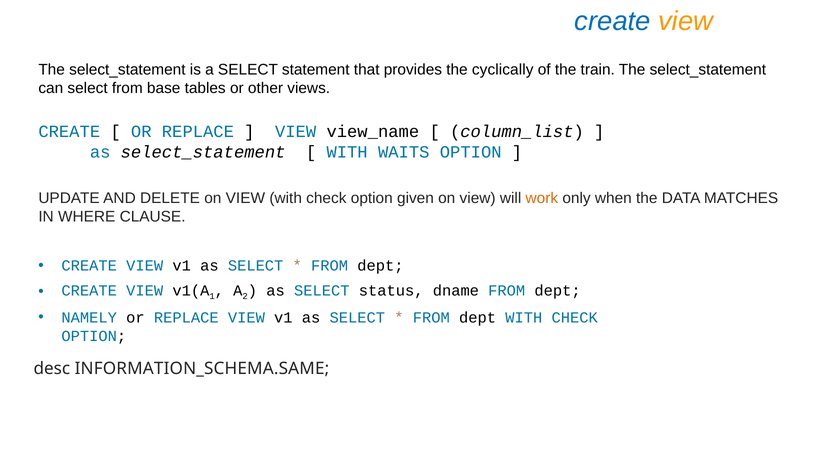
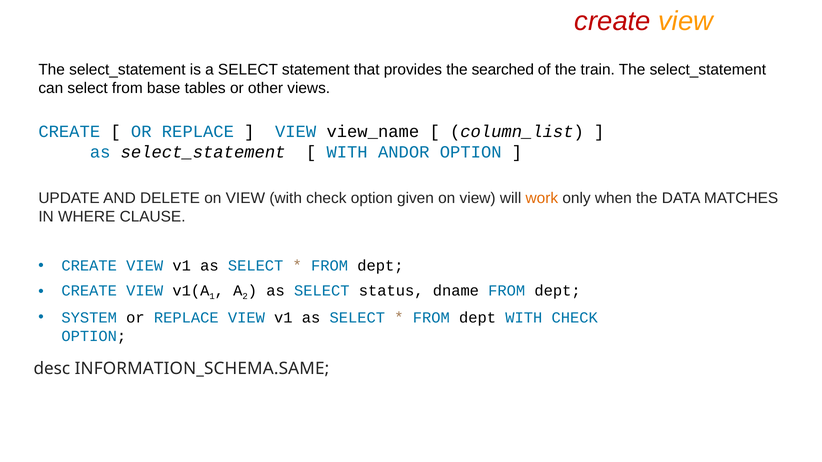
create colour: blue -> red (613, 21)
cyclically: cyclically -> searched (503, 70)
WAITS: WAITS -> ANDOR (404, 152)
NAMELY: NAMELY -> SYSTEM (89, 318)
